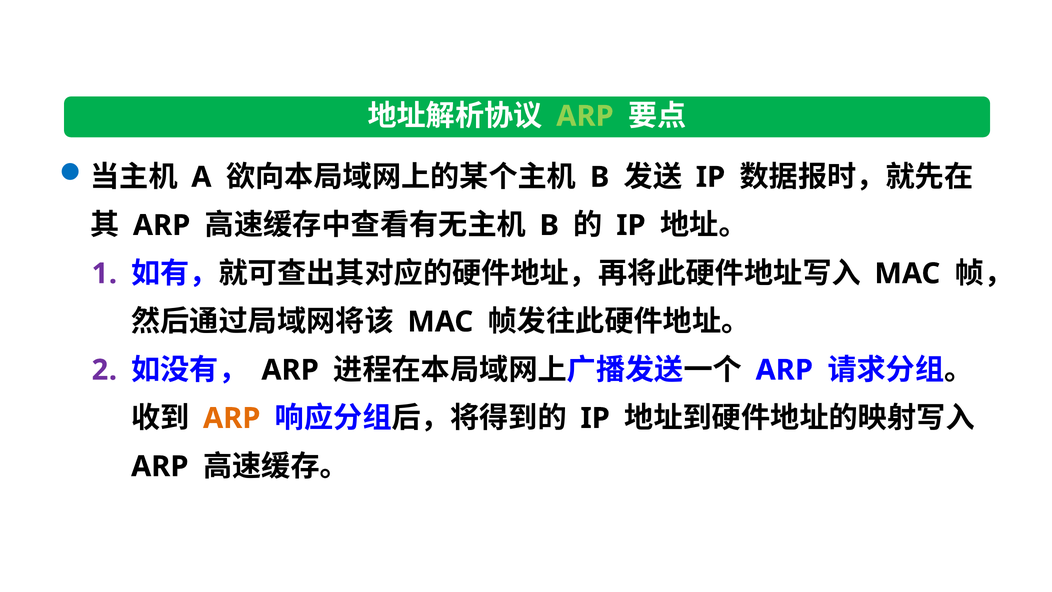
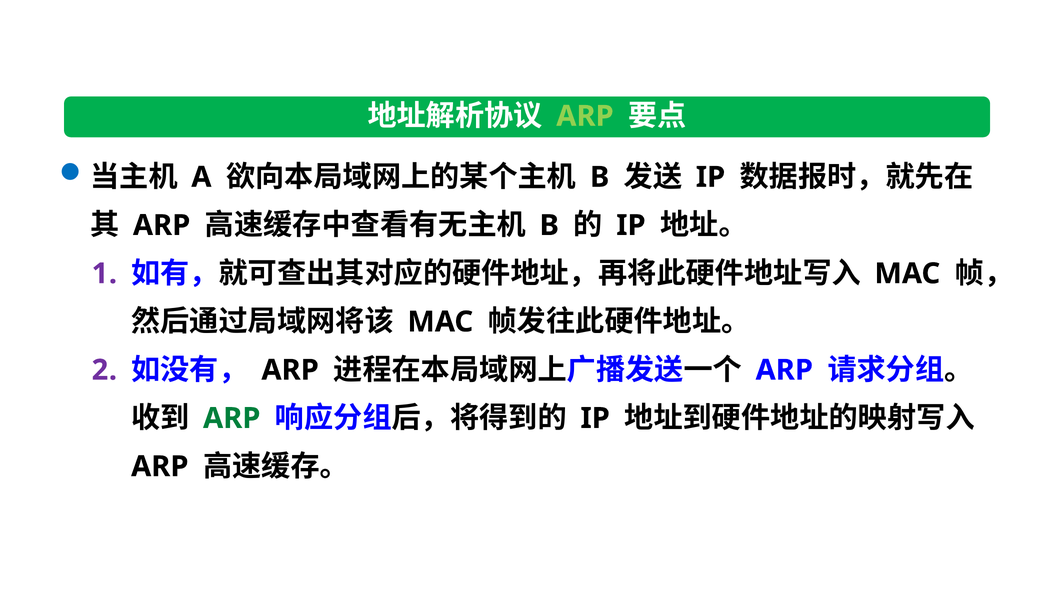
ARP colour: orange -> green (232, 418)
